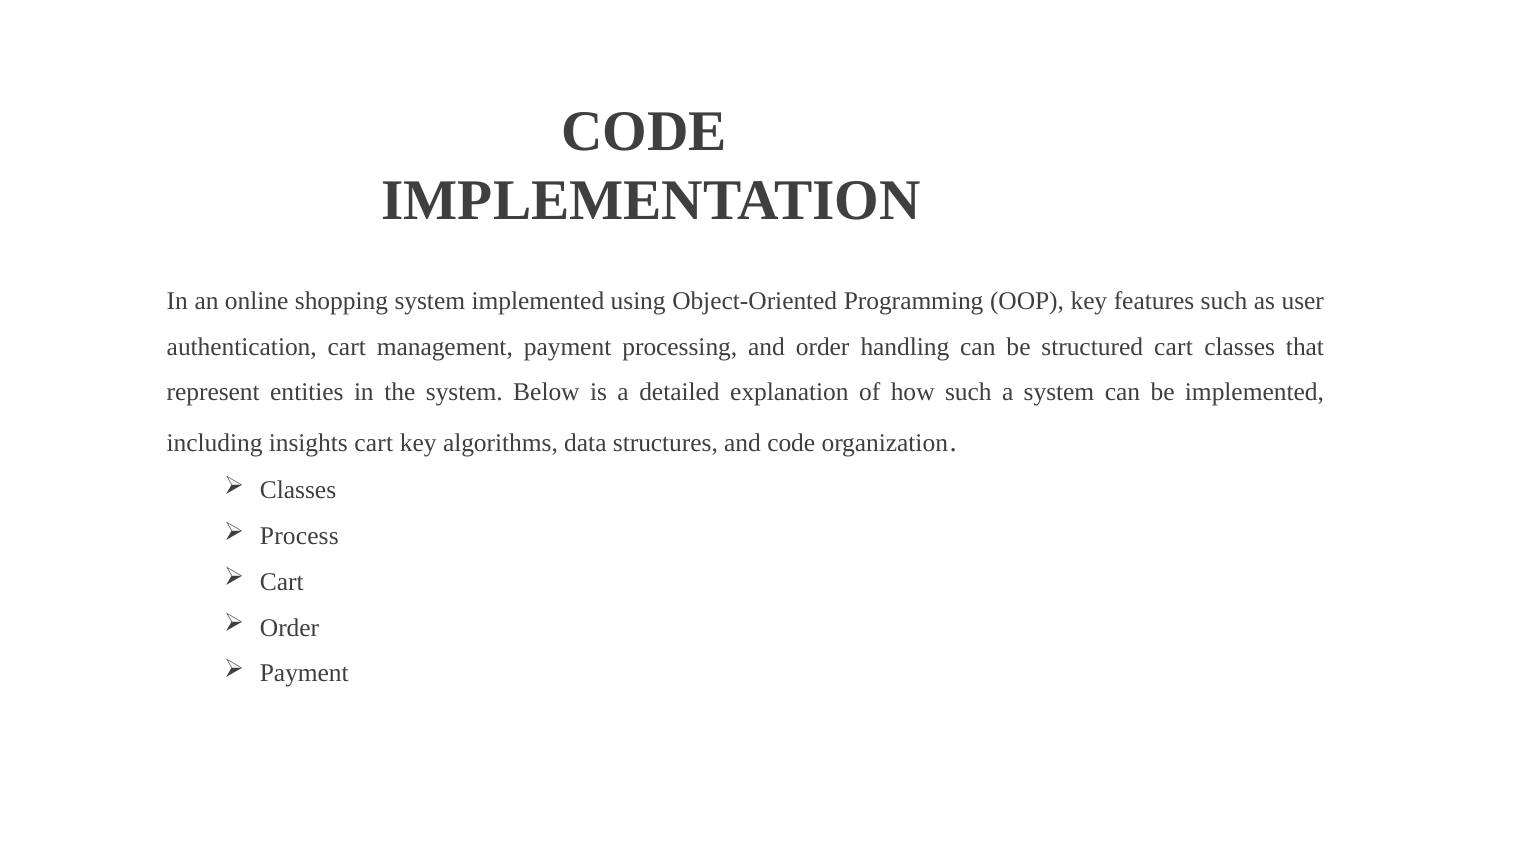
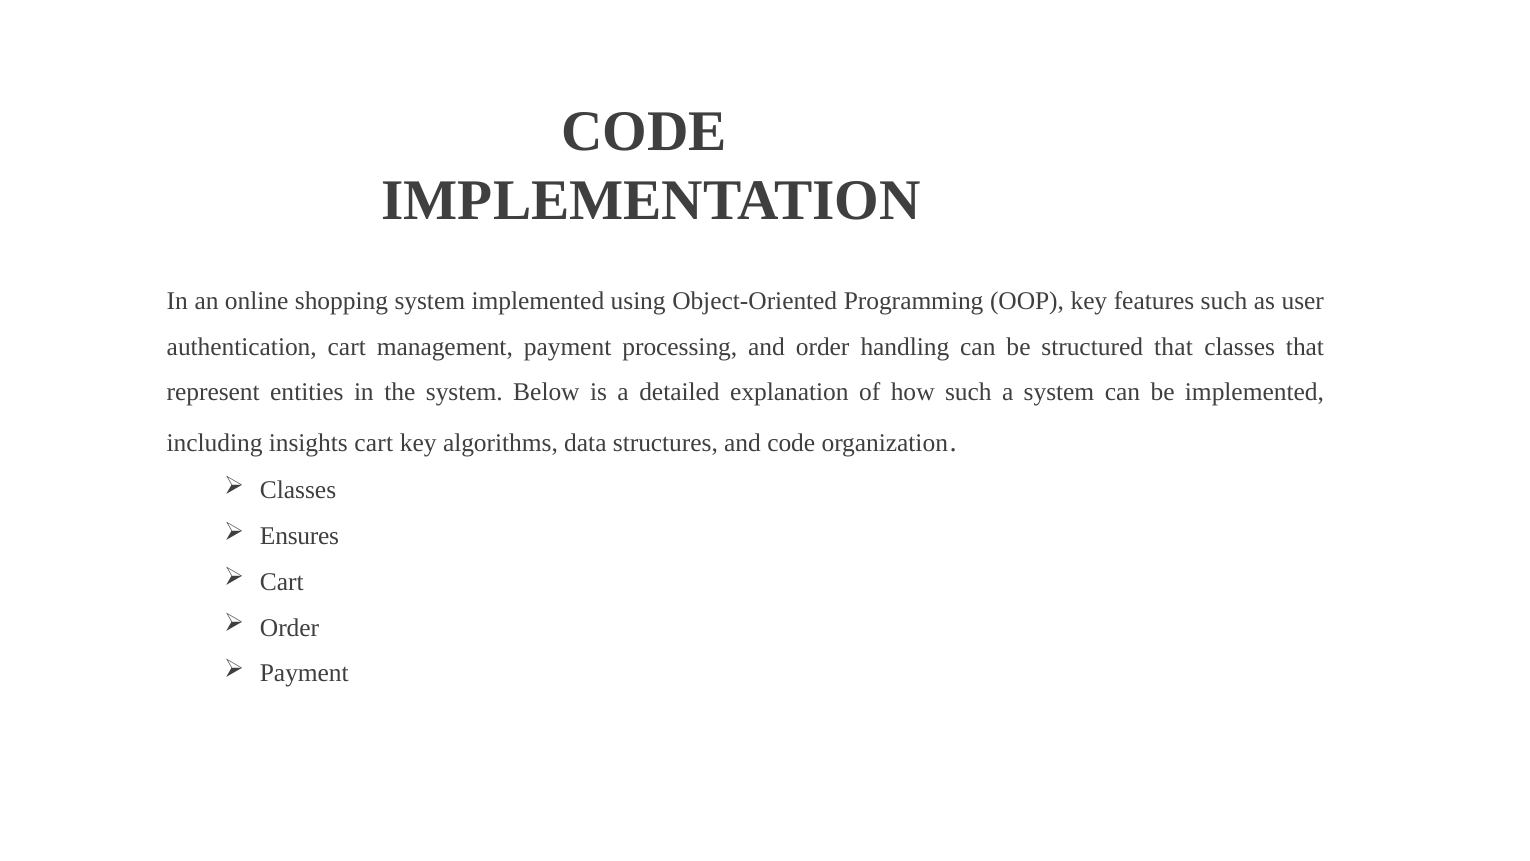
structured cart: cart -> that (1174, 346)
Process: Process -> Ensures (300, 536)
